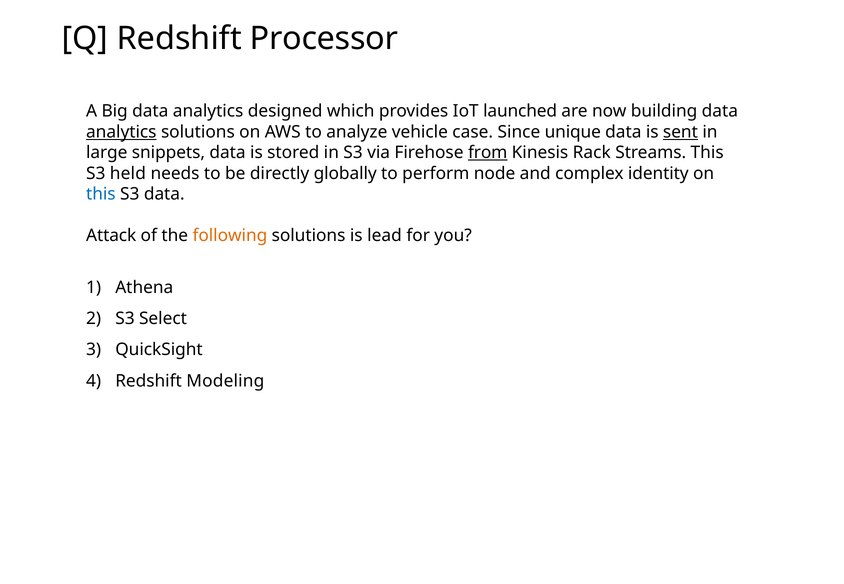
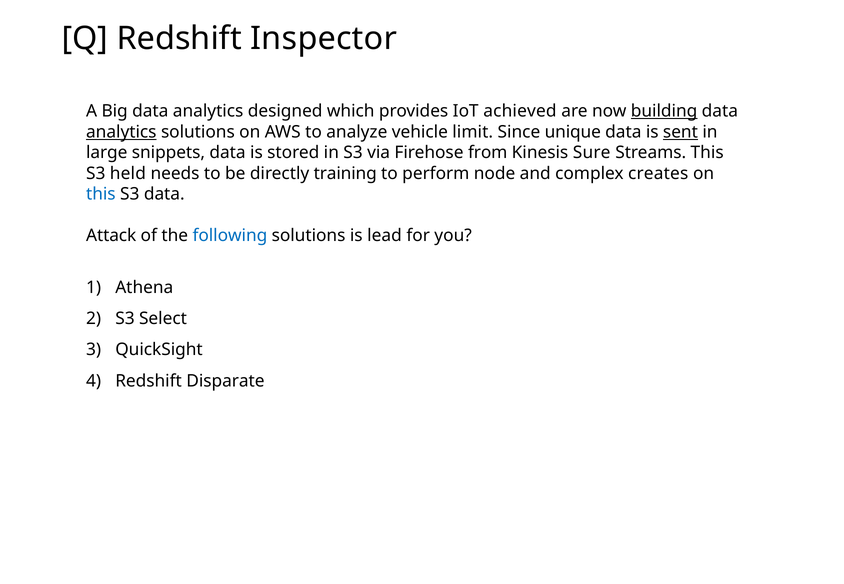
Processor: Processor -> Inspector (324, 38)
launched: launched -> achieved (520, 111)
building underline: none -> present (664, 111)
case: case -> limit (473, 132)
from underline: present -> none (488, 153)
Rack: Rack -> Sure (592, 153)
globally: globally -> training (345, 174)
identity: identity -> creates (658, 174)
following colour: orange -> blue (230, 236)
Modeling: Modeling -> Disparate (225, 381)
